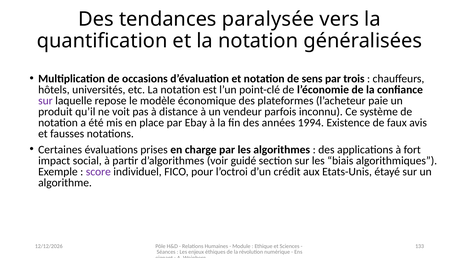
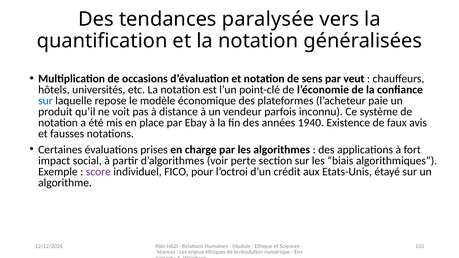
trois: trois -> veut (354, 79)
sur colour: purple -> blue (45, 101)
1994: 1994 -> 1940 (311, 123)
guidé: guidé -> perte (243, 161)
